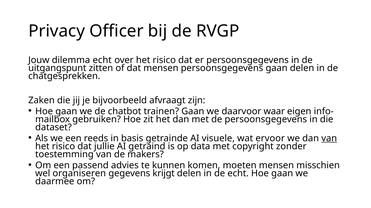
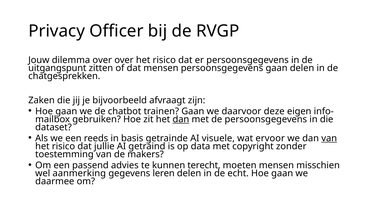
dilemma echt: echt -> over (102, 60)
waar: waar -> deze (274, 112)
dan underline: none -> present (181, 120)
komen: komen -> terecht (204, 166)
organiseren: organiseren -> aanmerking (79, 174)
krijgt: krijgt -> leren (164, 174)
